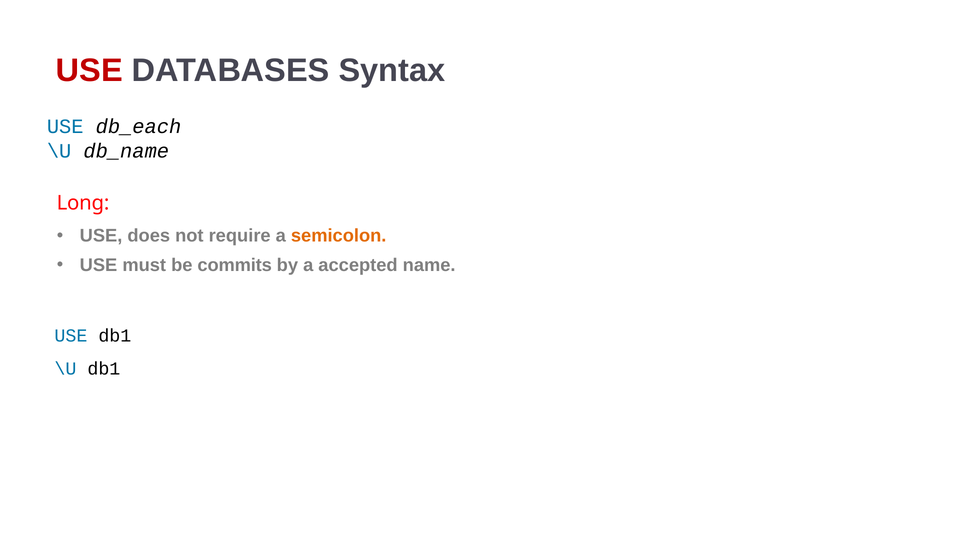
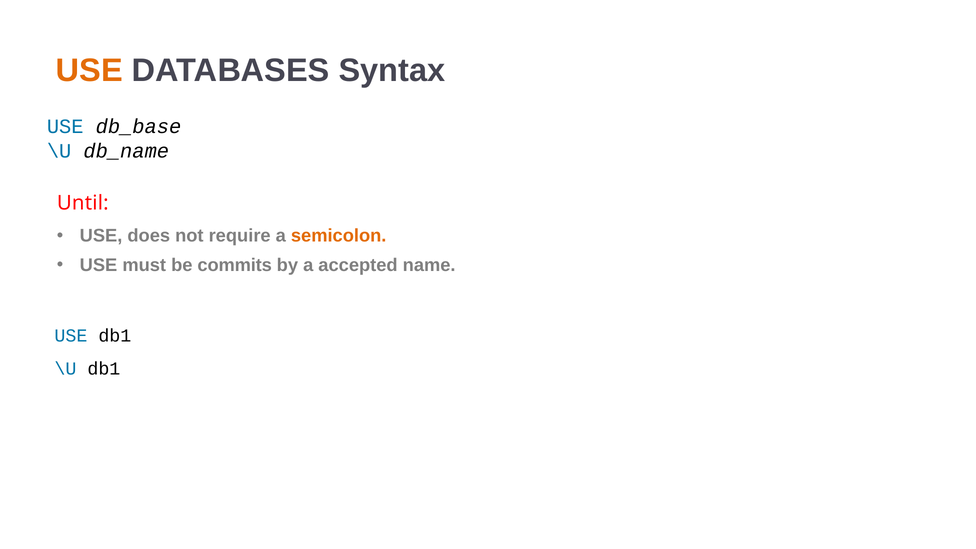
USE colour: red -> orange (89, 71)
db_each: db_each -> db_base (138, 126)
Long: Long -> Until (83, 203)
